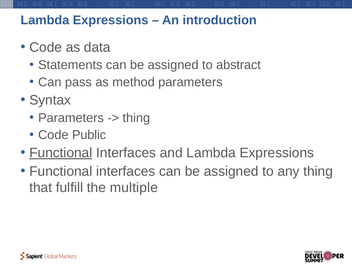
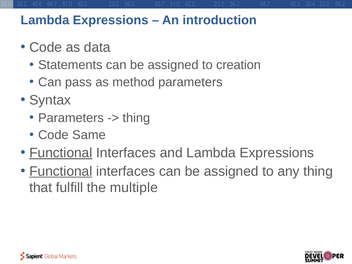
abstract: abstract -> creation (238, 65)
Public: Public -> Same (89, 135)
Functional underline: none -> present (61, 171)
